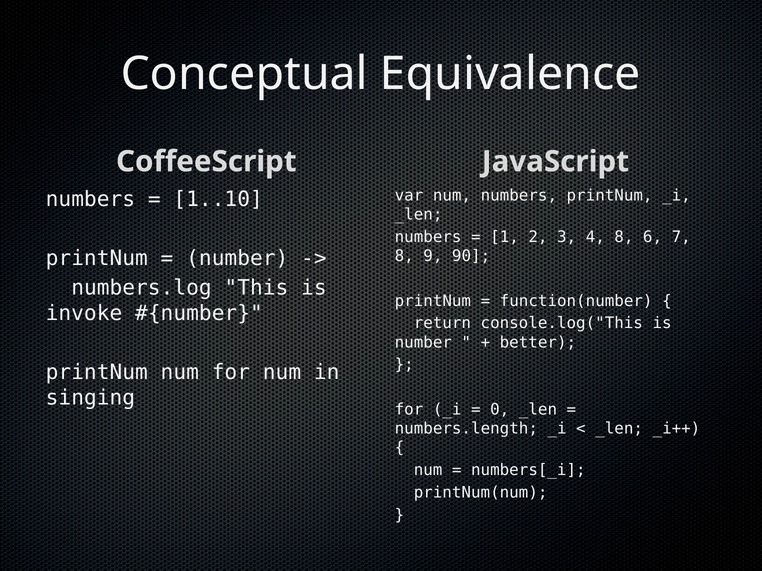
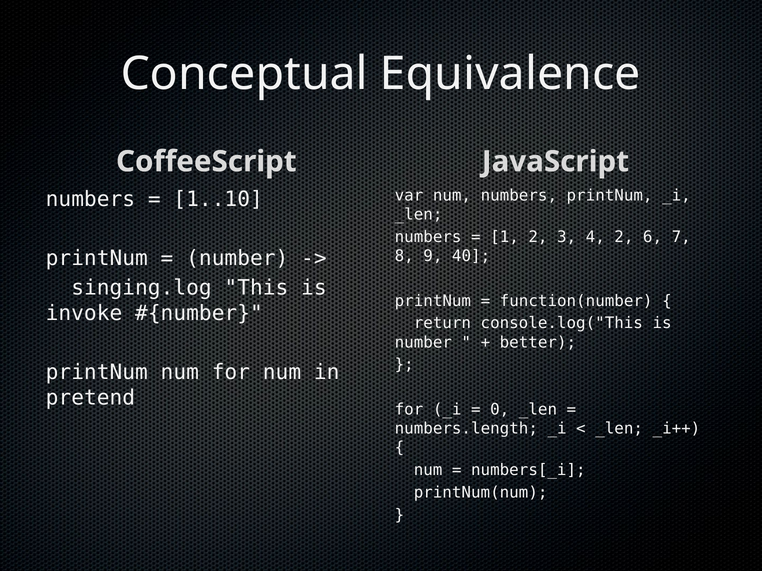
4 8: 8 -> 2 (624, 237)
90: 90 -> 40 (471, 256)
numbers.log: numbers.log -> singing.log (141, 288)
singing: singing -> pretend (90, 398)
